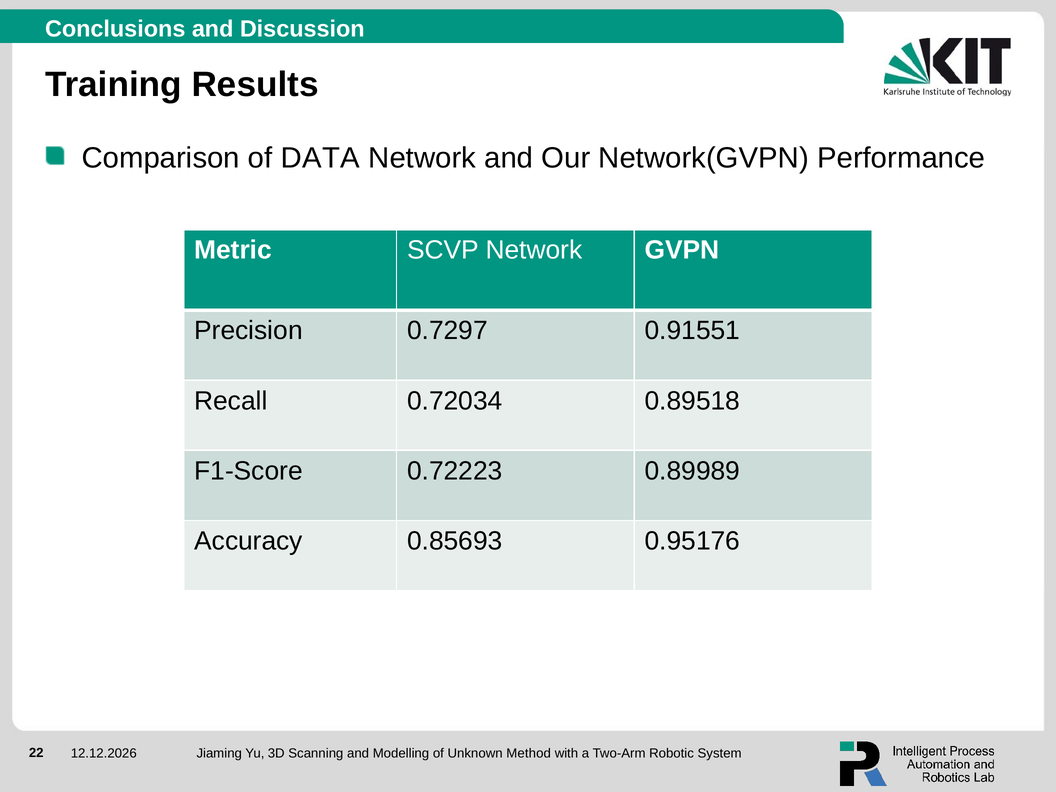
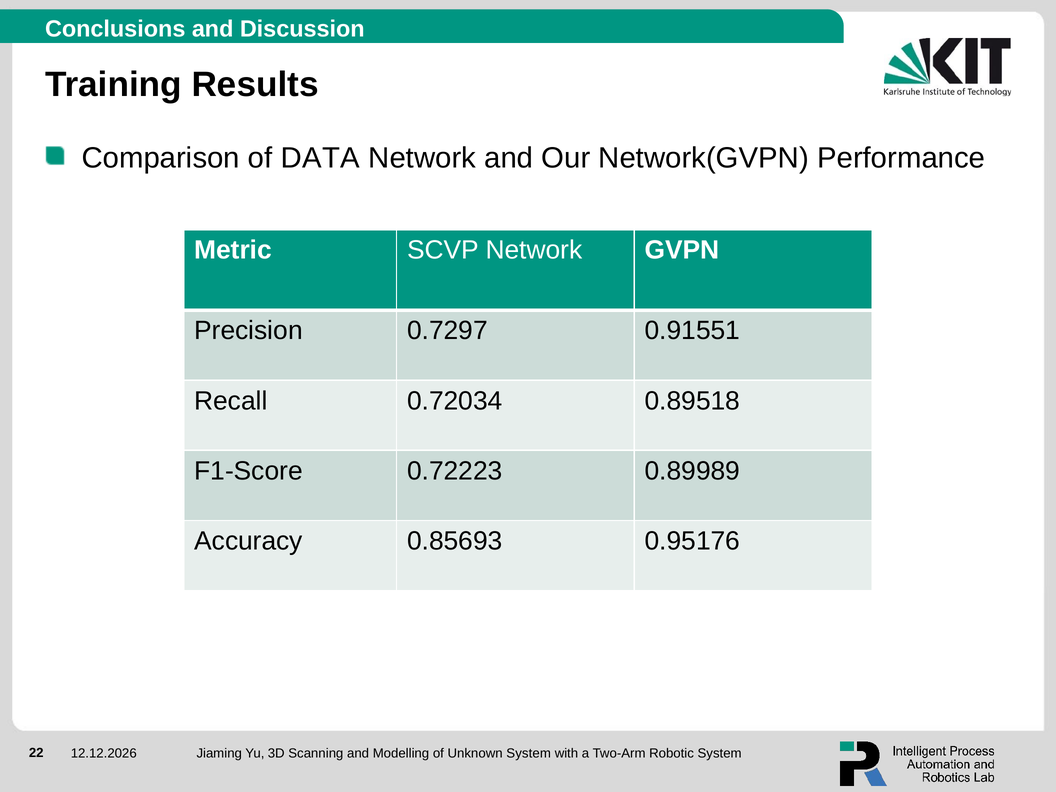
Unknown Method: Method -> System (529, 753)
